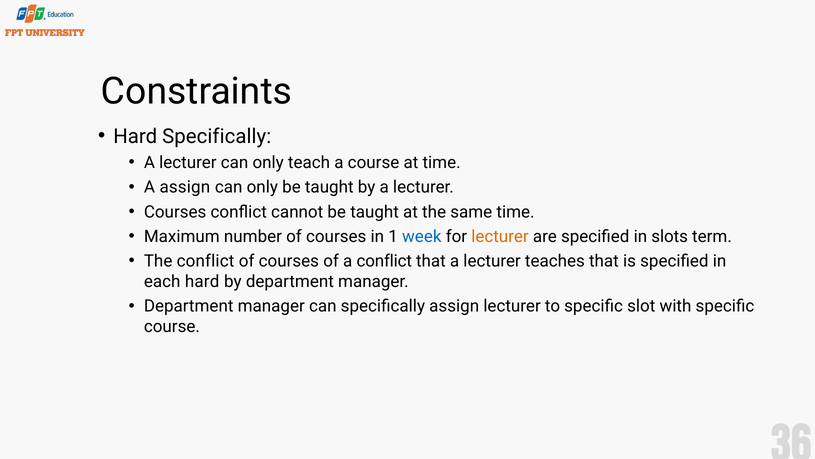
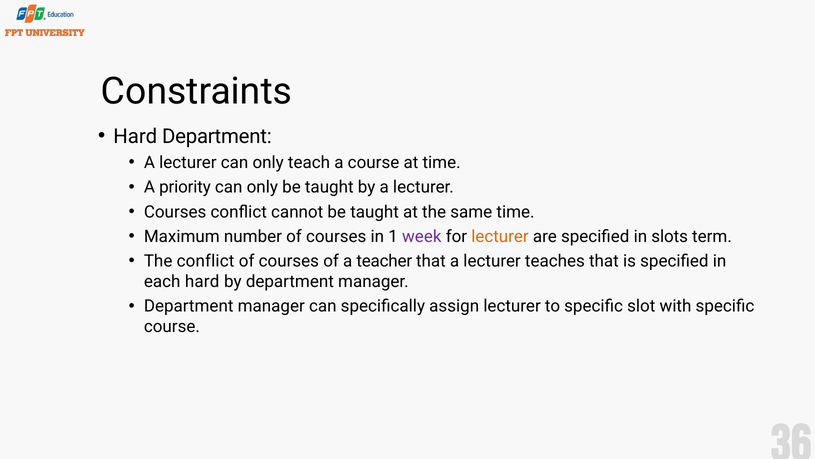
Hard Specifically: Specifically -> Department (217, 136)
A assign: assign -> priority (185, 187)
week colour: blue -> purple (422, 236)
a conflict: conflict -> teacher (384, 261)
